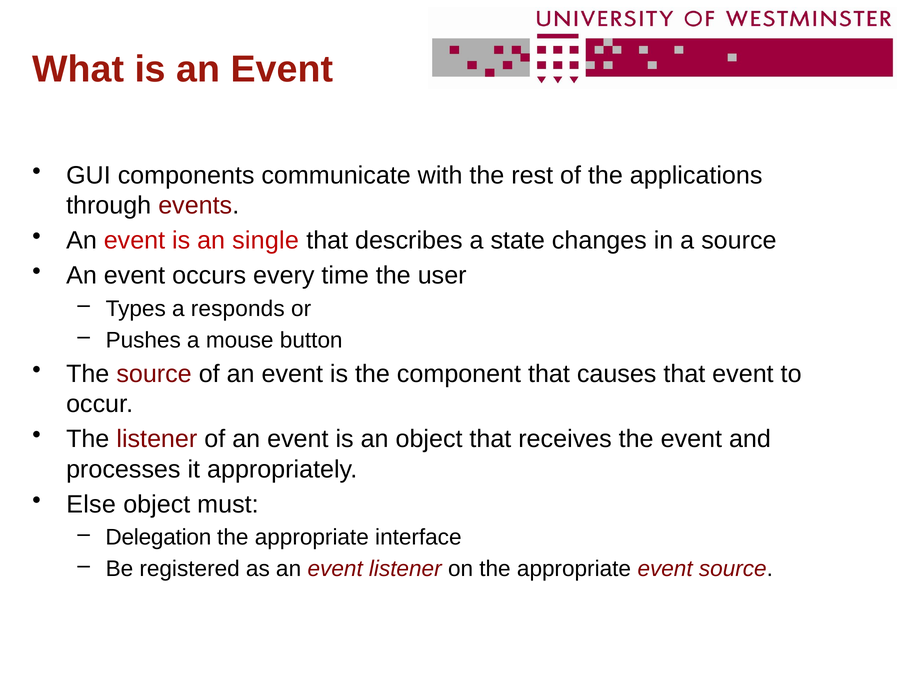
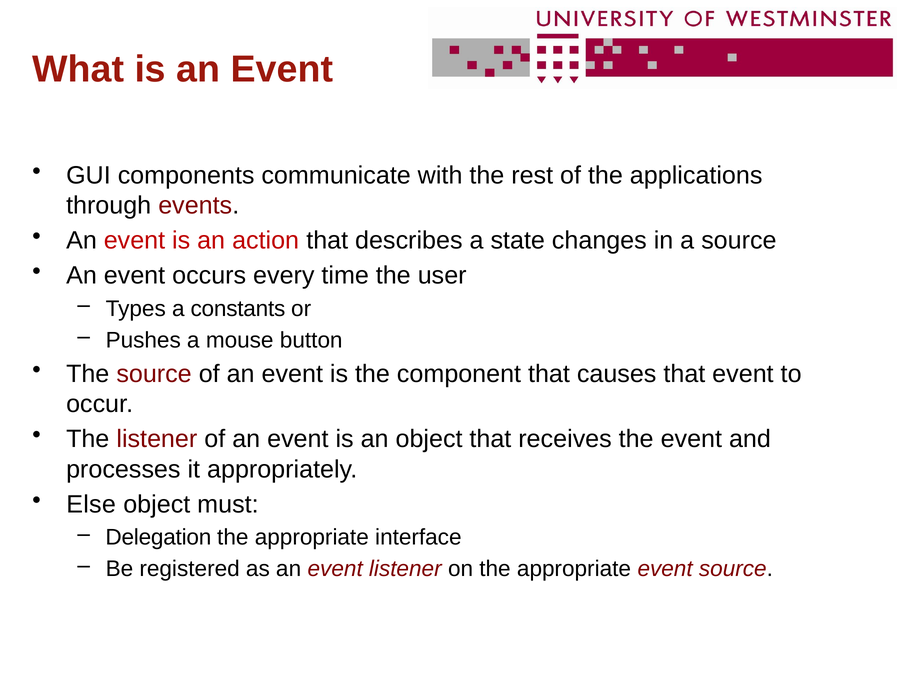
single: single -> action (266, 241)
responds: responds -> constants (238, 309)
